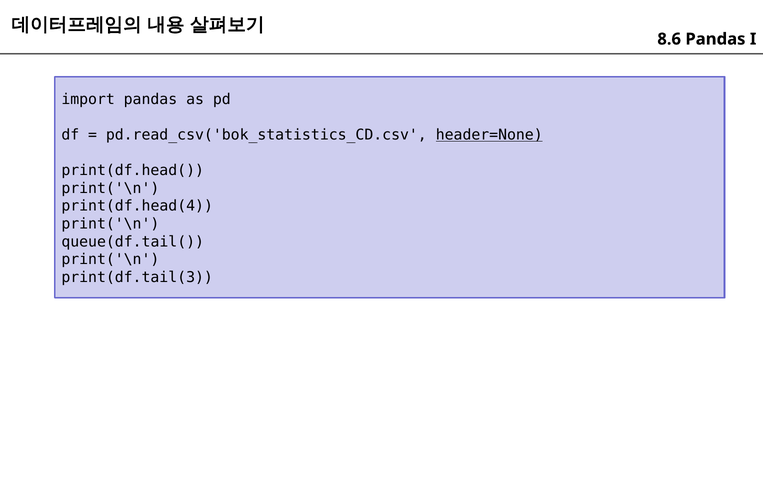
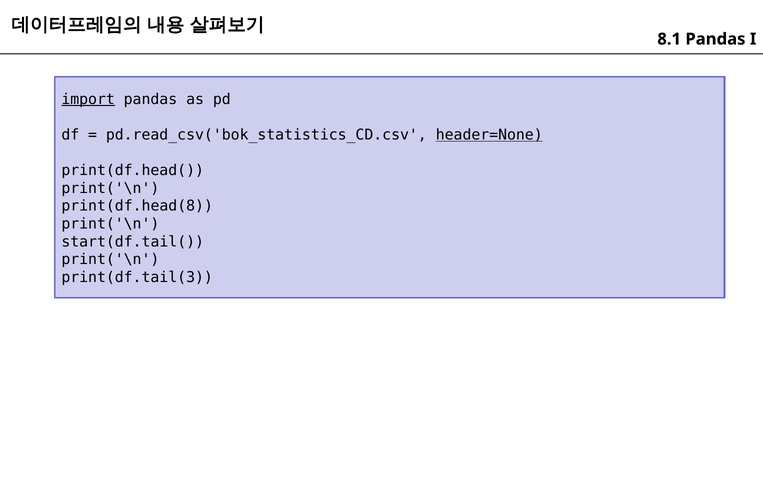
8.6: 8.6 -> 8.1 (669, 39)
import underline: none -> present (88, 99)
print(df.head(4: print(df.head(4 -> print(df.head(8 (137, 206)
queue(df.tail(: queue(df.tail( -> start(df.tail( (133, 242)
